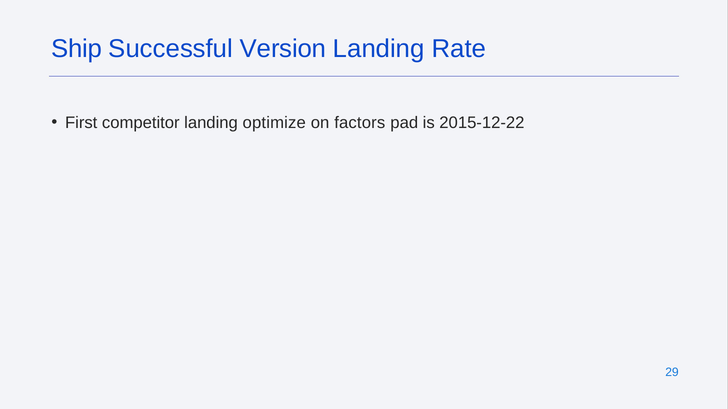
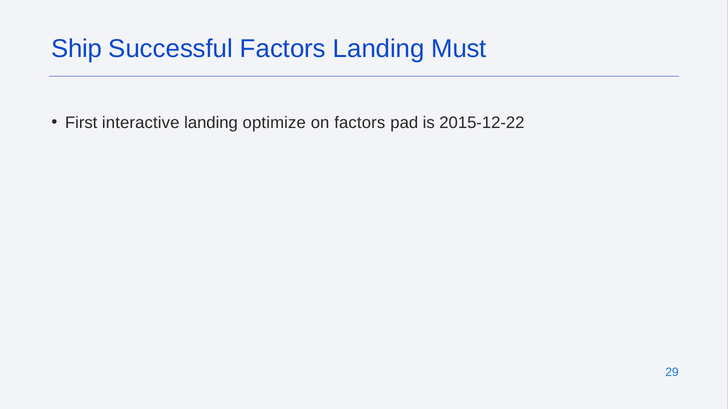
Successful Version: Version -> Factors (283, 49)
Rate: Rate -> Must (459, 49)
competitor: competitor -> interactive (141, 123)
